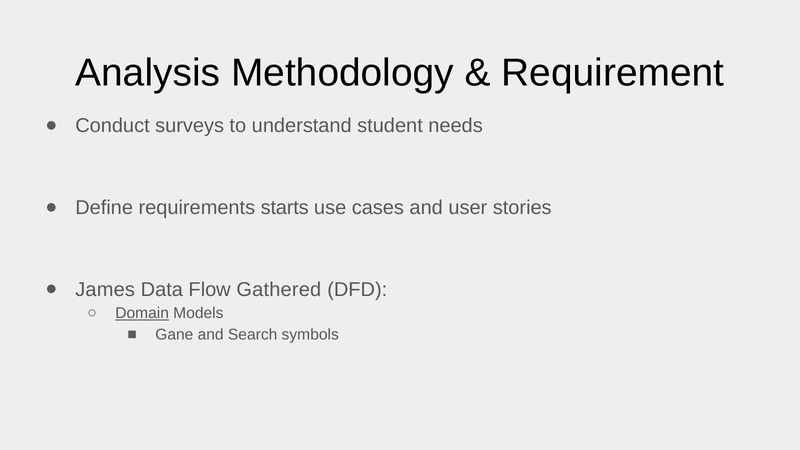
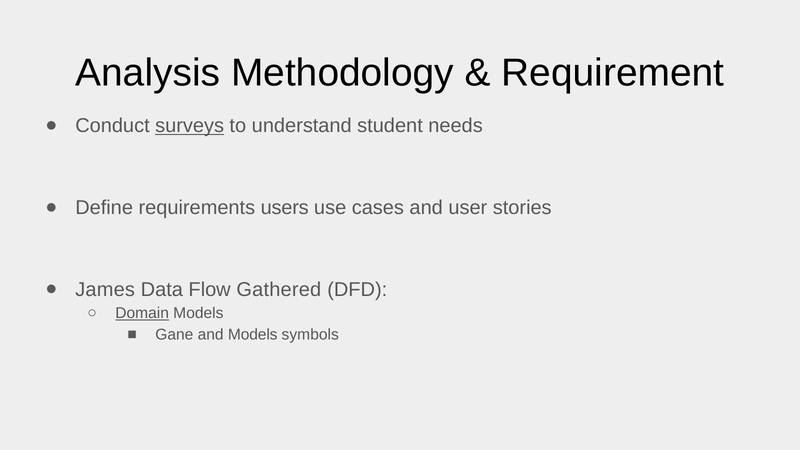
surveys underline: none -> present (190, 126)
starts: starts -> users (285, 208)
and Search: Search -> Models (253, 335)
